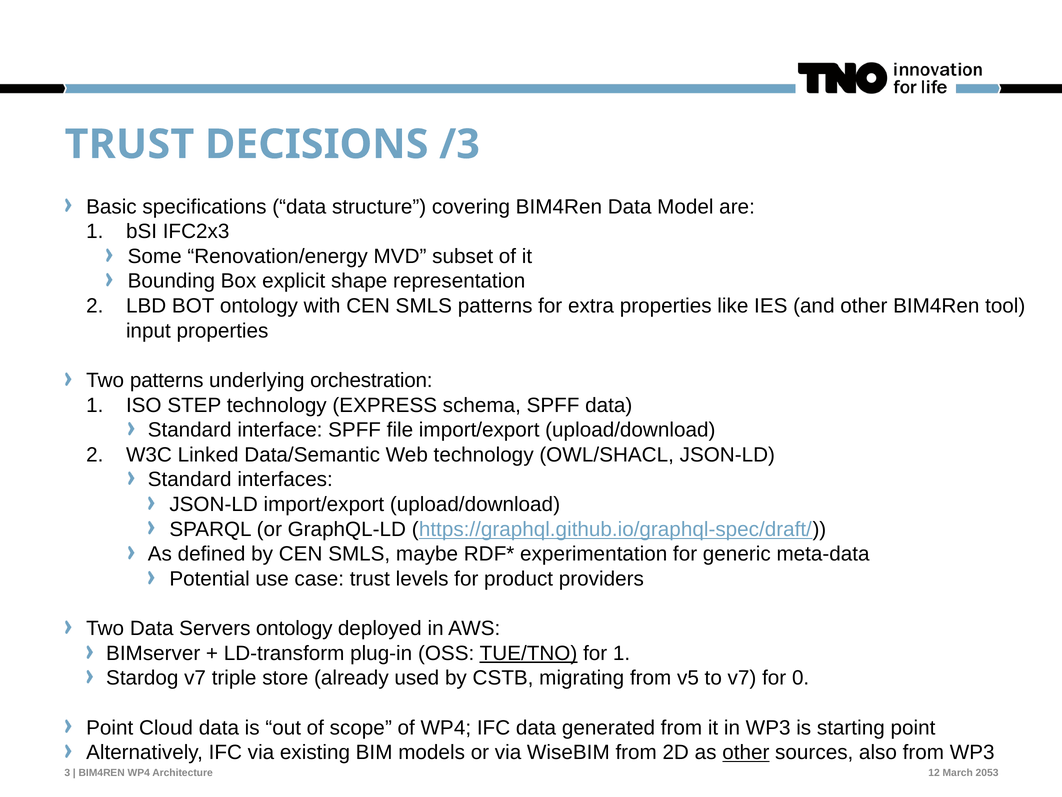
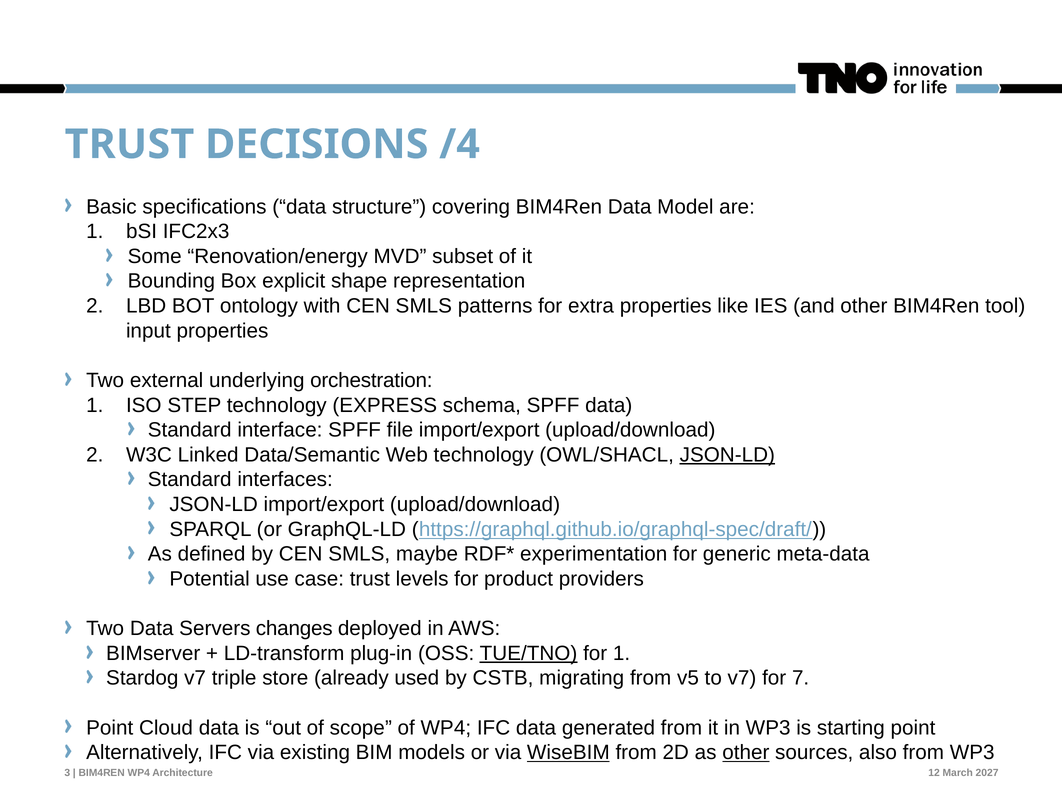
/3: /3 -> /4 (460, 144)
Two patterns: patterns -> external (167, 380)
JSON-LD underline: none -> present (727, 455)
Servers ontology: ontology -> changes (294, 628)
0: 0 -> 7 (801, 678)
WiseBIM underline: none -> present (568, 752)
2053: 2053 -> 2027 (987, 772)
